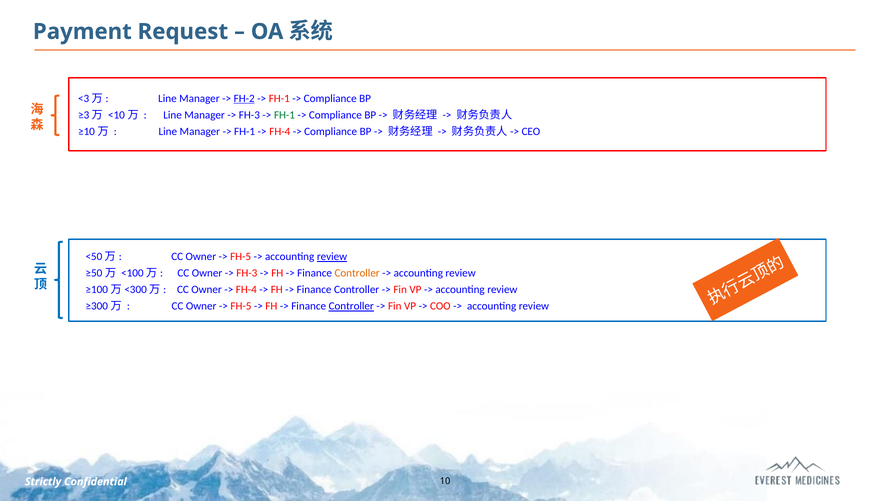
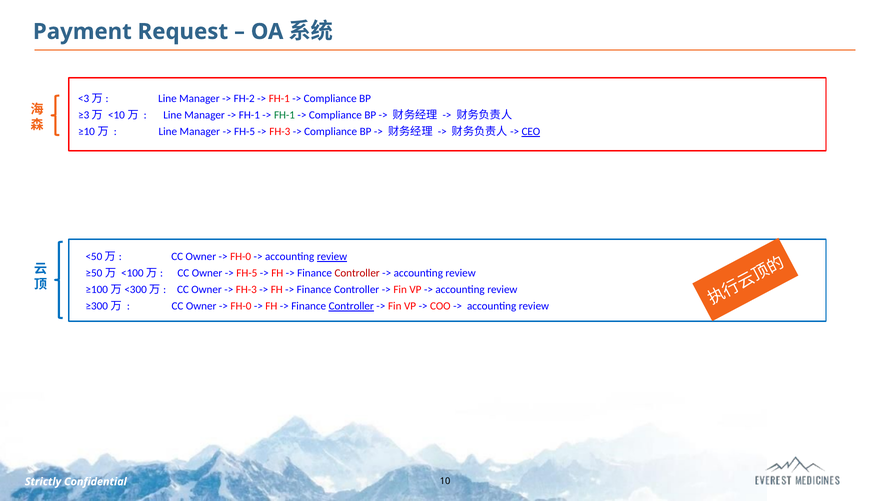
FH-2 underline: present -> none (244, 98)
FH-3: FH-3 -> FH-1 (249, 115)
FH-1: FH-1 -> FH-5 (245, 132)
FH-4: FH-4 -> FH-3 (280, 132)
CEO underline: none -> present (531, 132)
FH-5: FH-5 -> FH-0 (241, 256)
FH-3: FH-3 -> FH-5 (247, 273)
Controller colour: orange -> red (357, 273)
FH-4: FH-4 -> FH-3 (246, 290)
FH-5: FH-5 -> FH-0 (241, 306)
